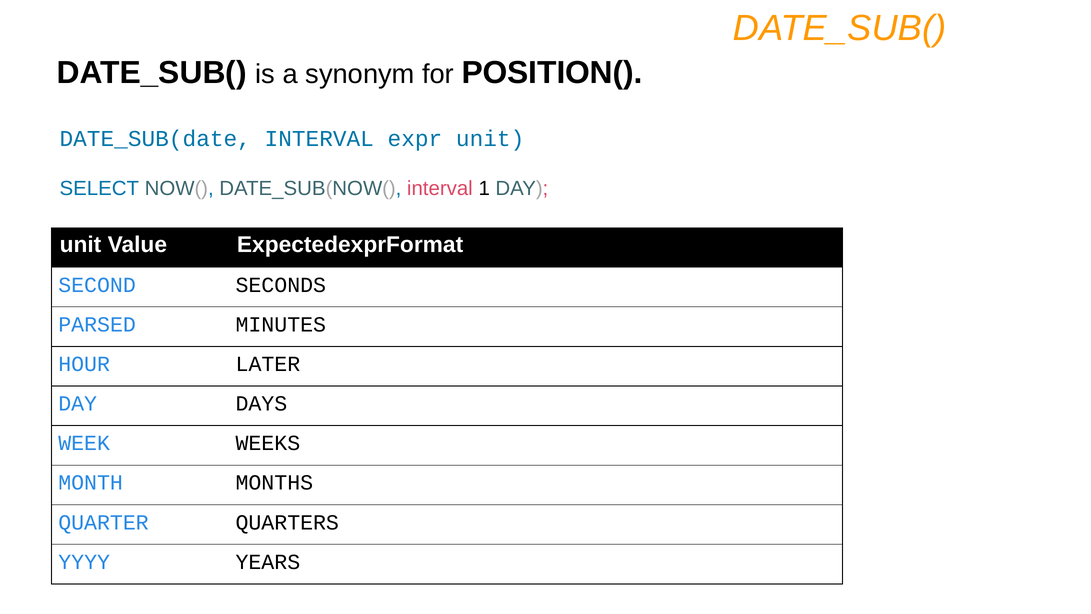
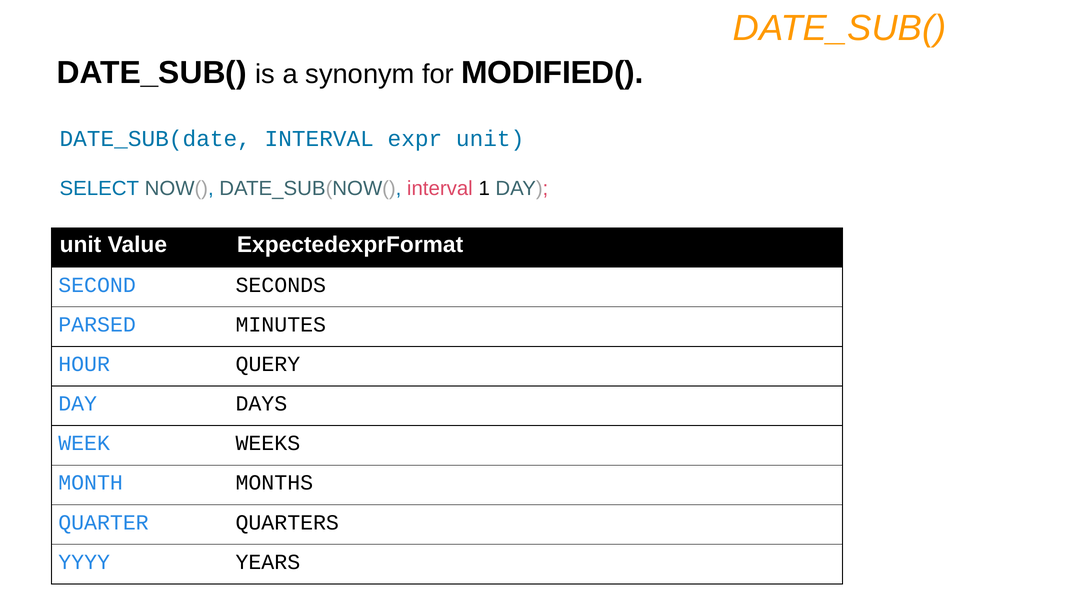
POSITION(: POSITION( -> MODIFIED( (552, 72)
LATER: LATER -> QUERY (268, 364)
